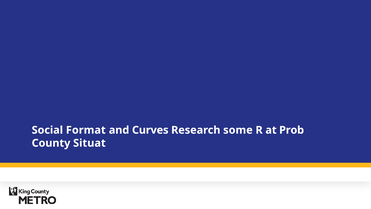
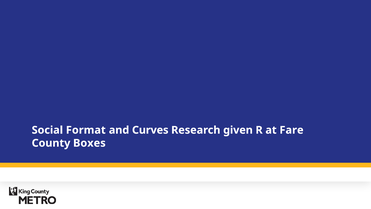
some: some -> given (238, 130)
Prob: Prob -> Fare (291, 130)
Situat: Situat -> Boxes (89, 143)
